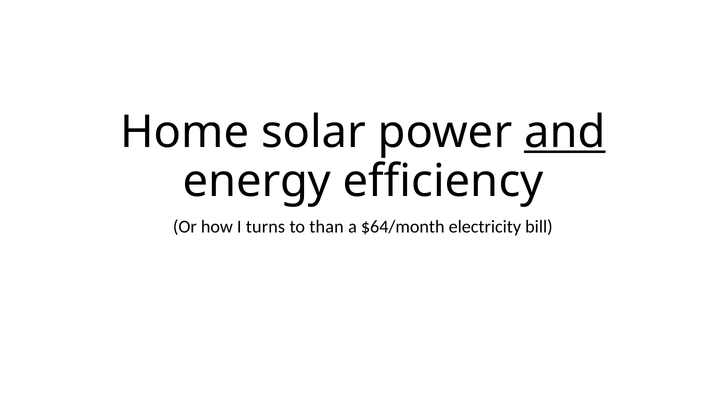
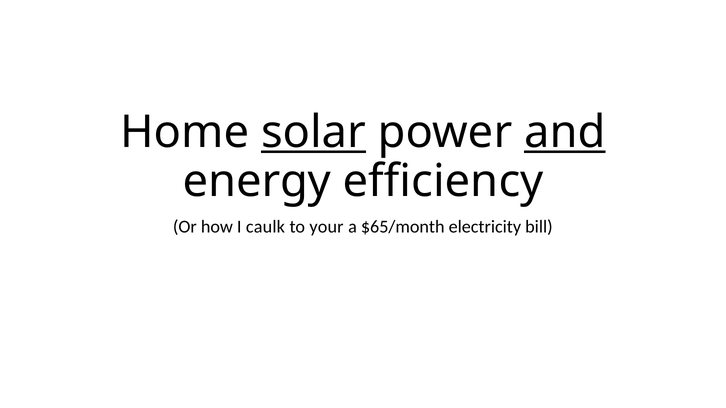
solar underline: none -> present (314, 132)
turns: turns -> caulk (265, 227)
than: than -> your (326, 227)
$64/month: $64/month -> $65/month (403, 227)
